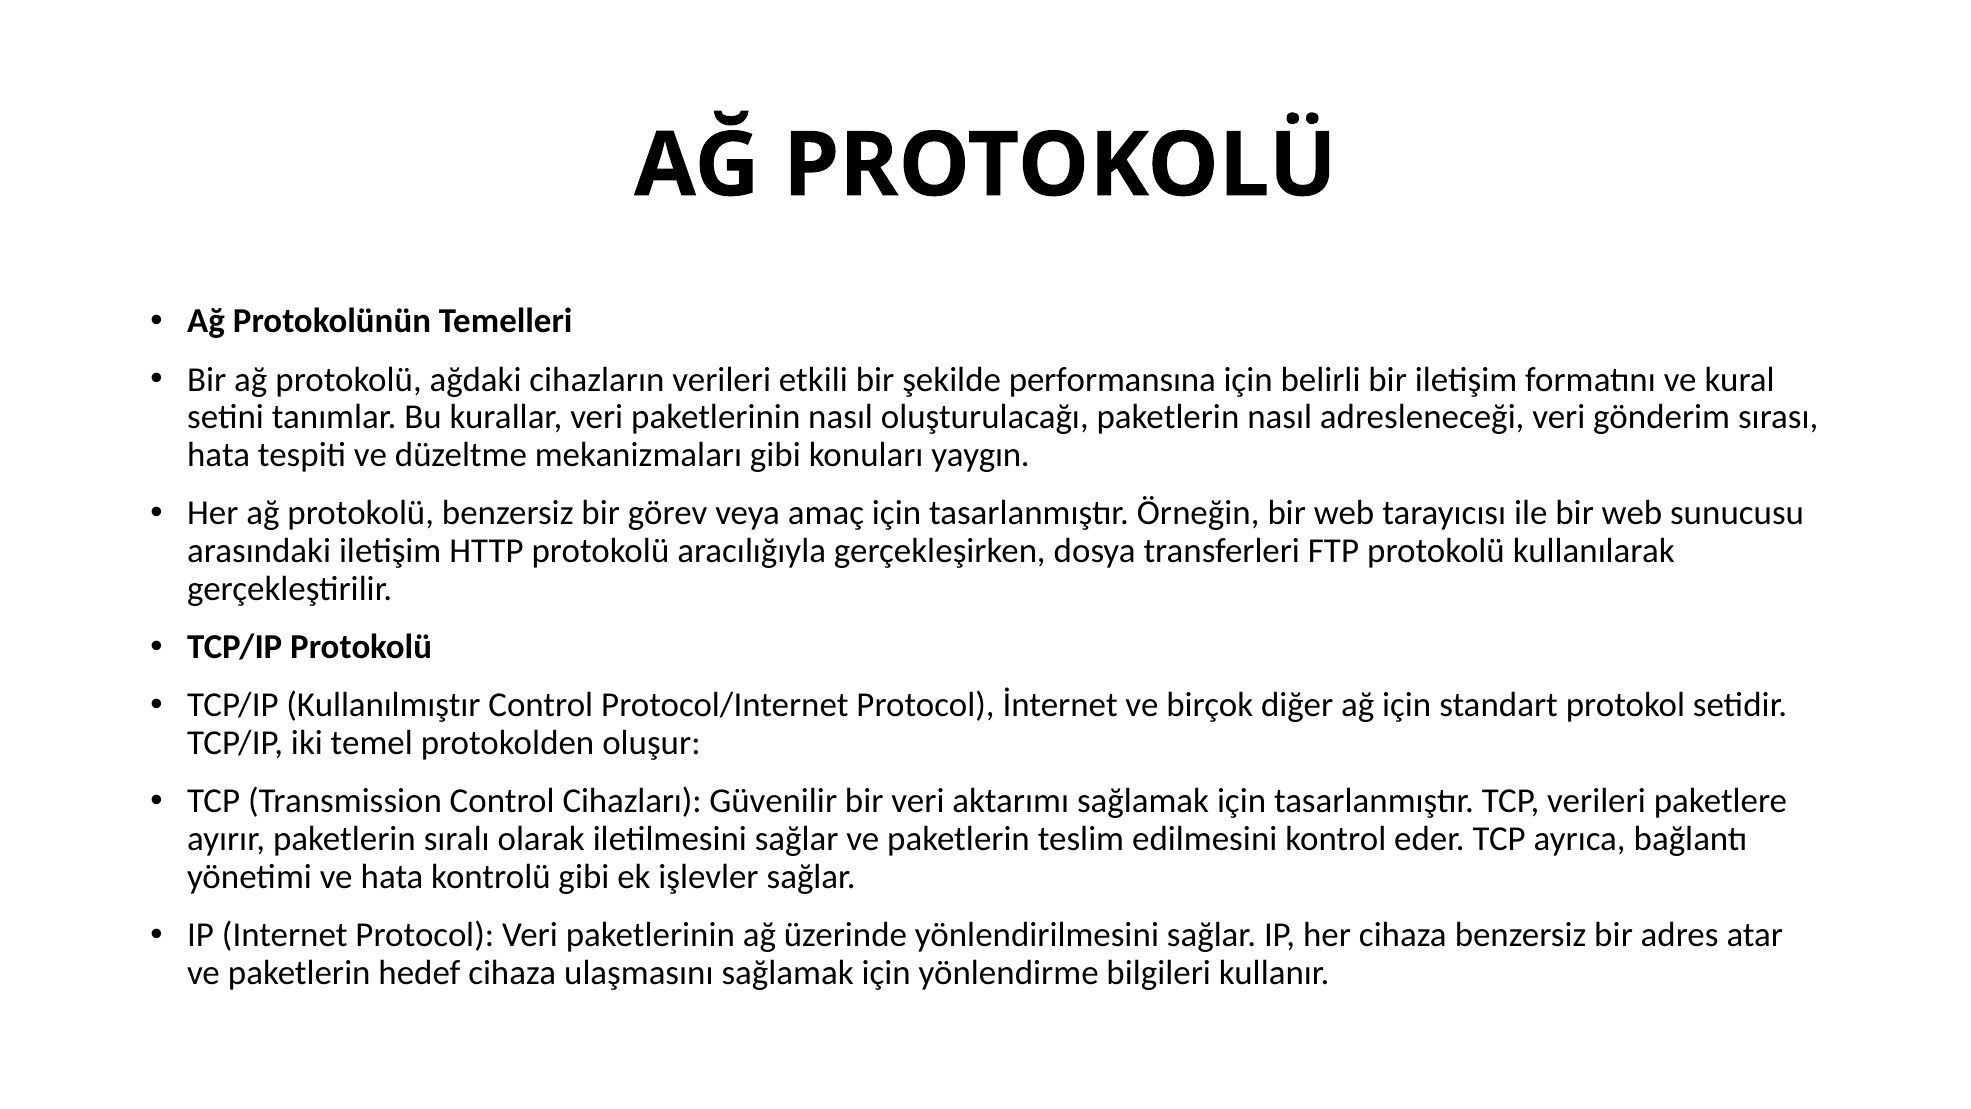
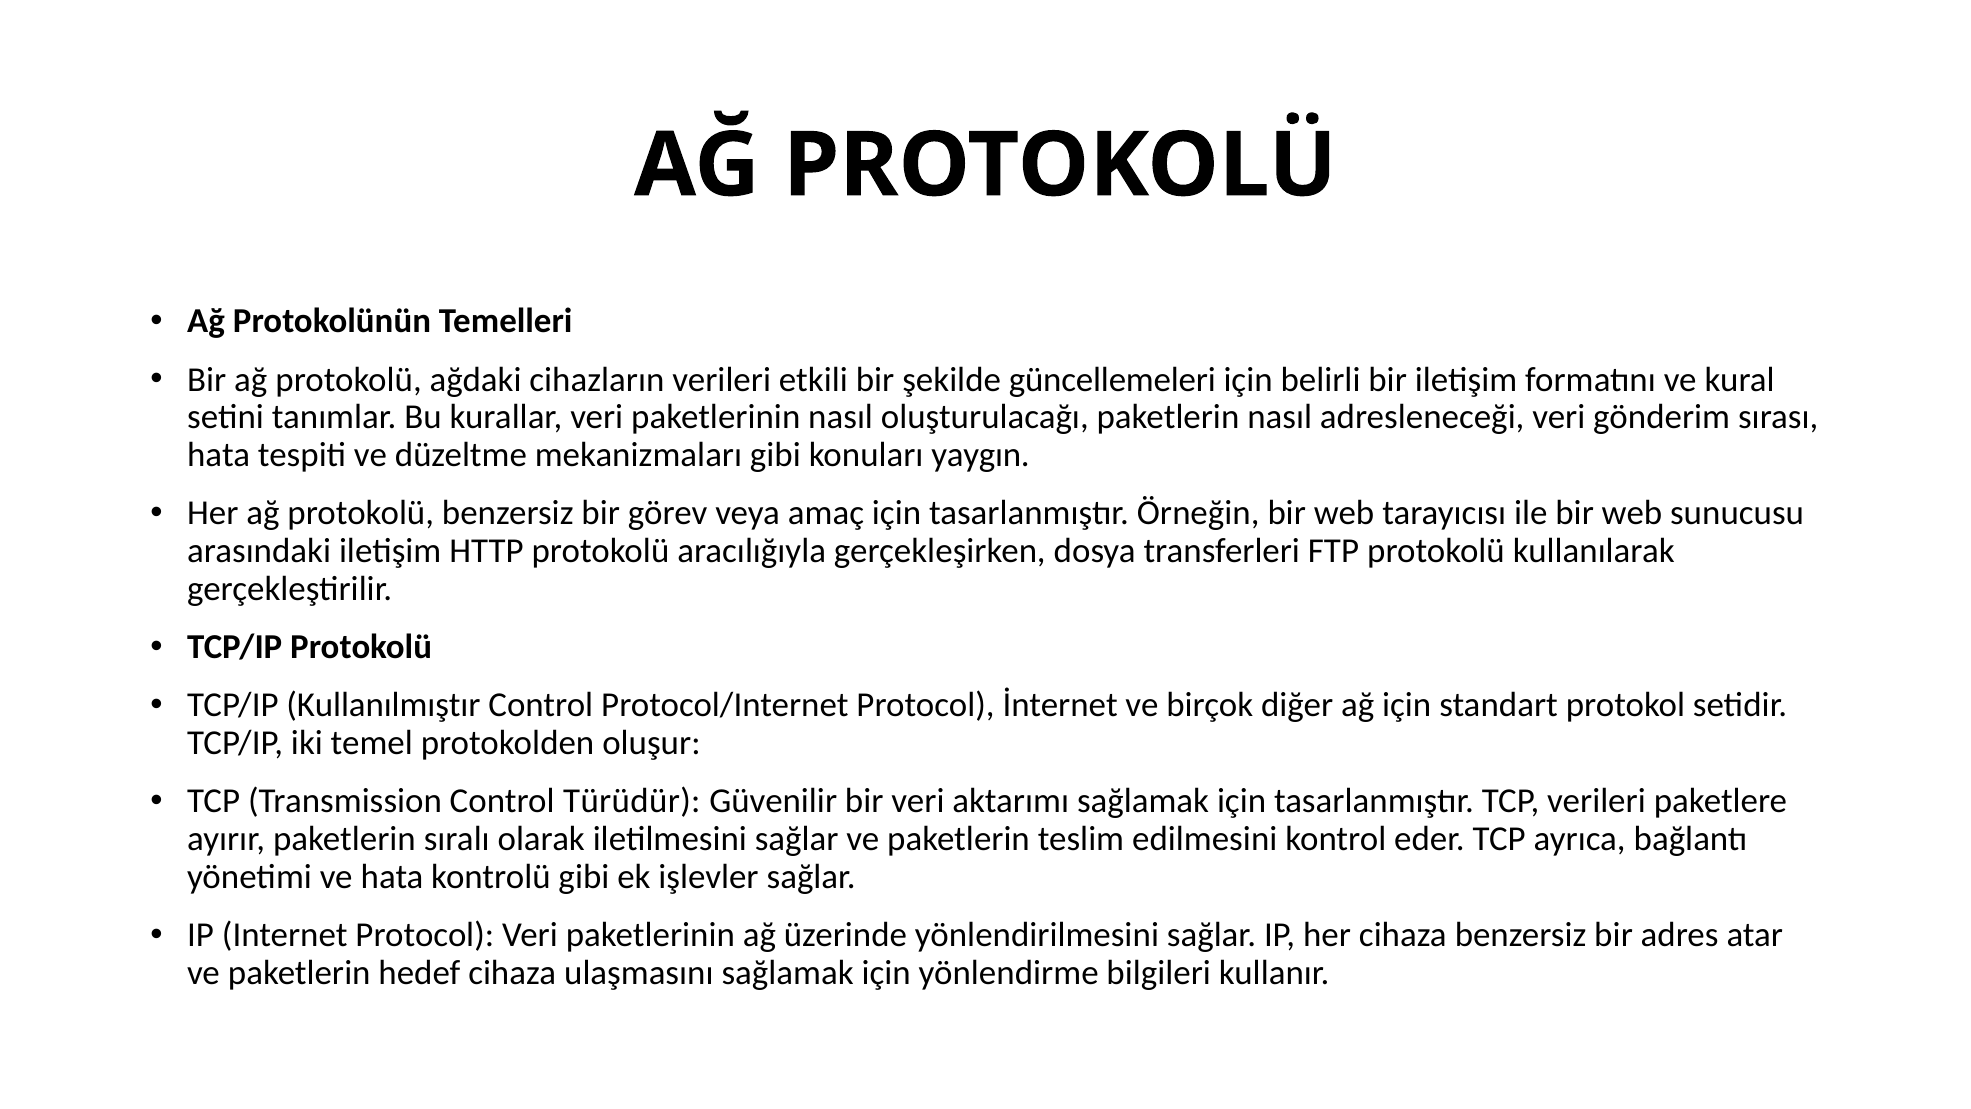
performansına: performansına -> güncellemeleri (1112, 379)
Cihazları: Cihazları -> Türüdür (632, 801)
